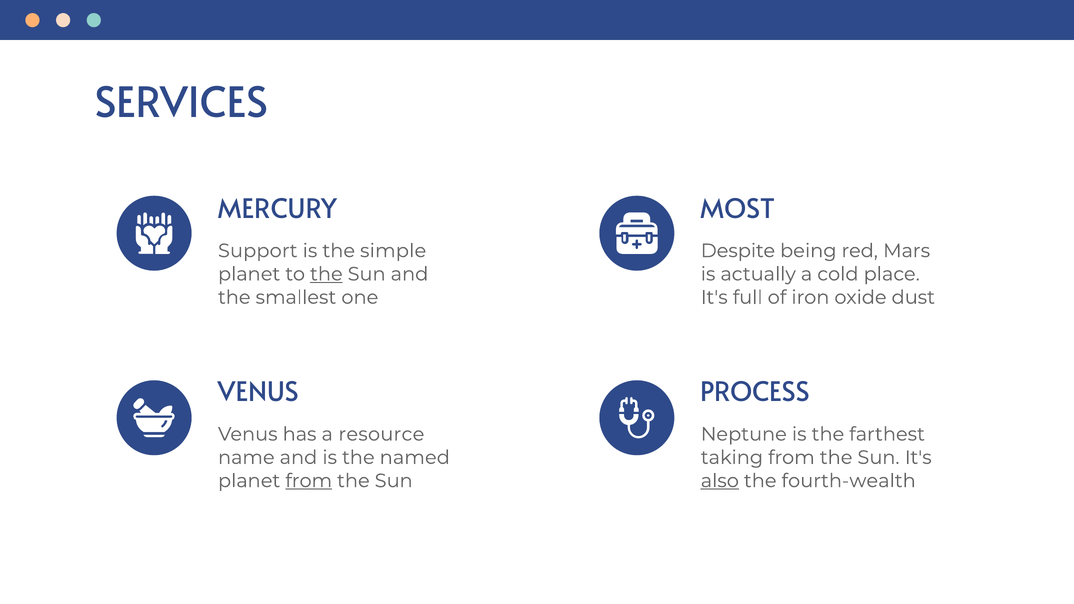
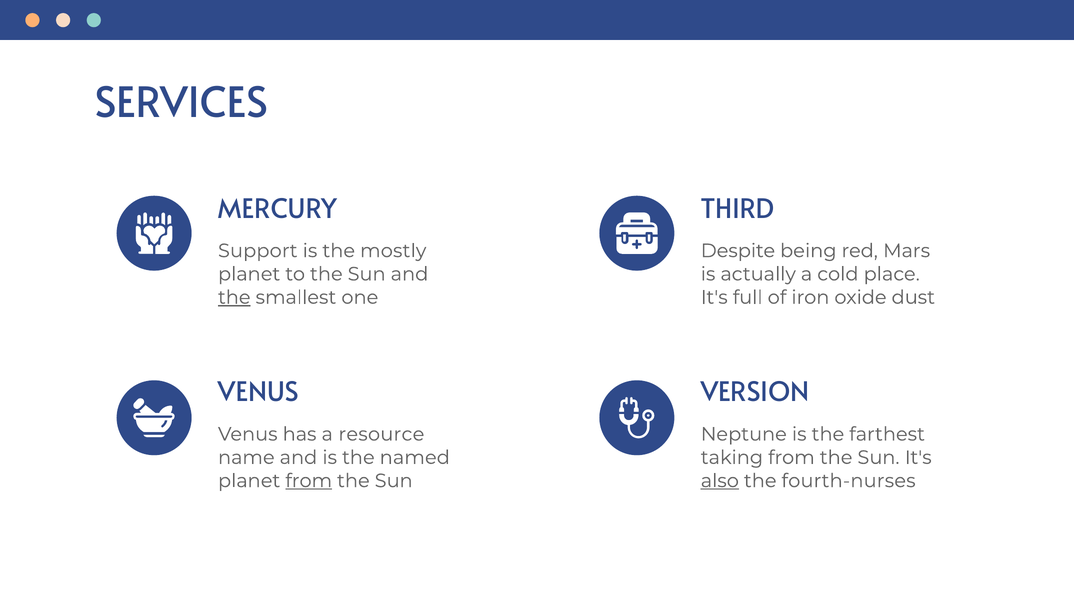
MOST: MOST -> THIRD (738, 209)
simple: simple -> mostly (393, 251)
the underline: present -> none (326, 274)
the underline: none -> present (234, 297)
PROCESS: PROCESS -> VERSION (755, 393)
fourth-wealth: fourth-wealth -> fourth-nurses (849, 481)
